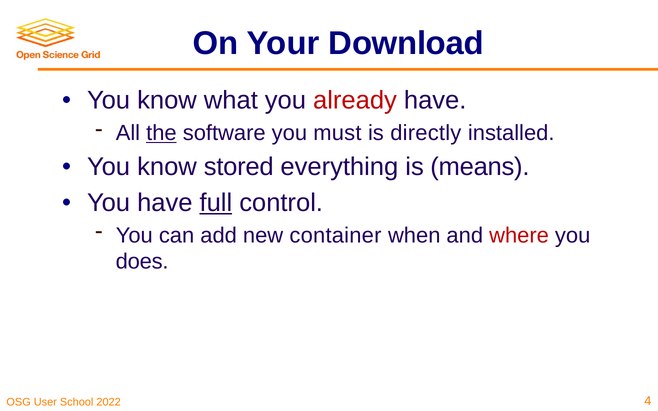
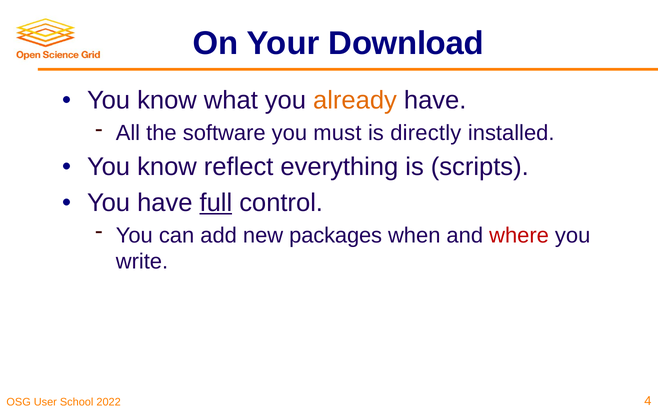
already colour: red -> orange (355, 100)
the underline: present -> none (161, 133)
stored: stored -> reflect (239, 167)
means: means -> scripts (480, 167)
container: container -> packages (336, 235)
does: does -> write (142, 262)
